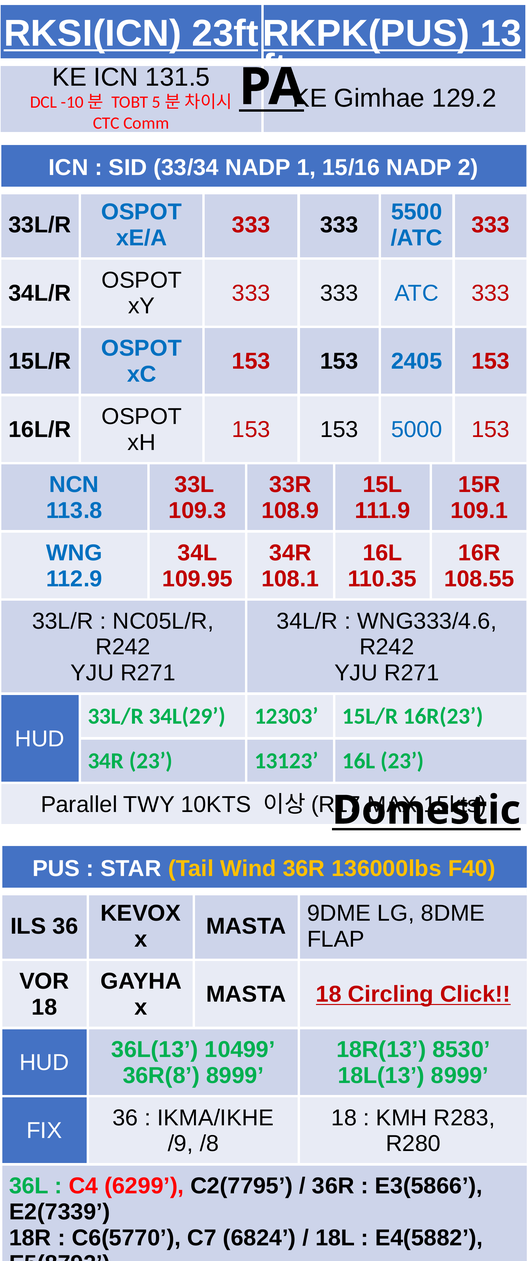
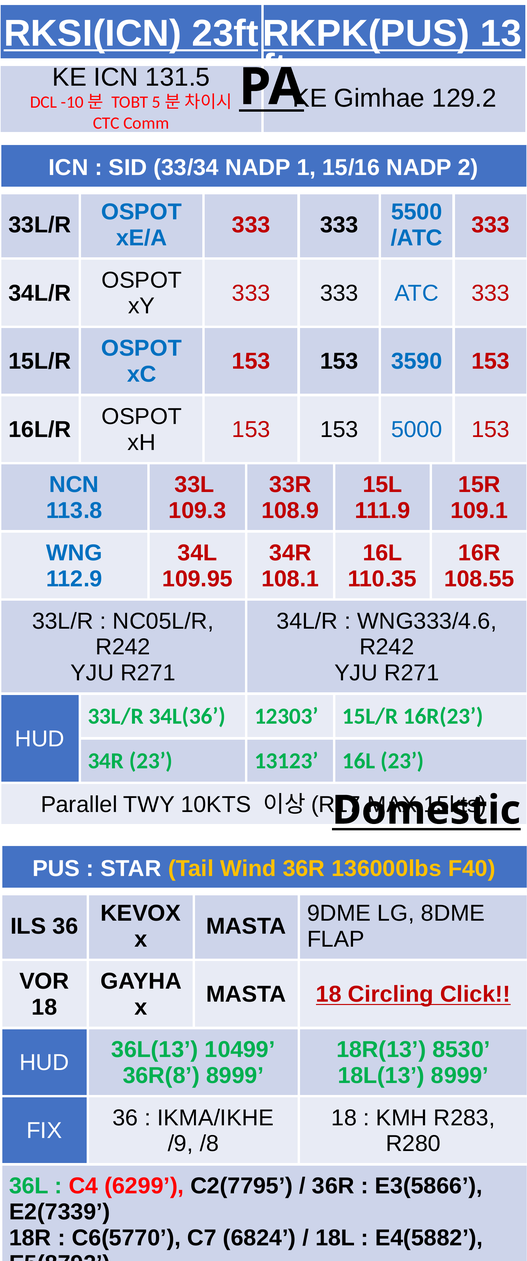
2405: 2405 -> 3590 (417, 361)
34L(29: 34L(29 -> 34L(36 (187, 716)
